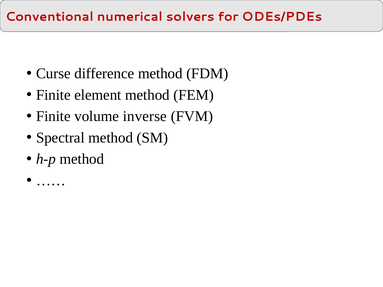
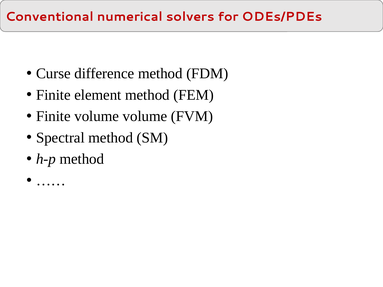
volume inverse: inverse -> volume (145, 116)
